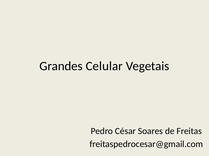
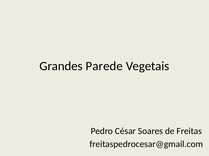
Celular: Celular -> Parede (104, 66)
